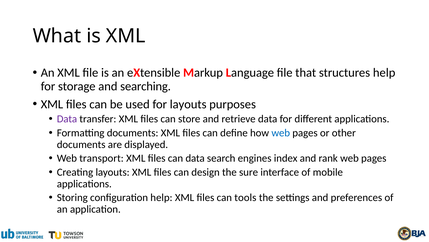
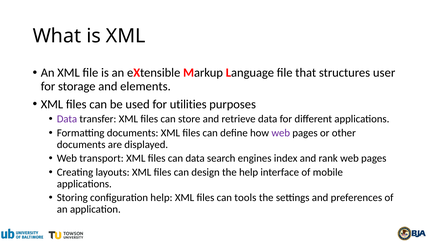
structures help: help -> user (384, 73)
searching: searching -> elements (145, 86)
for layouts: layouts -> utilities (188, 104)
web colour: blue -> purple (281, 133)
the sure: sure -> help (249, 172)
